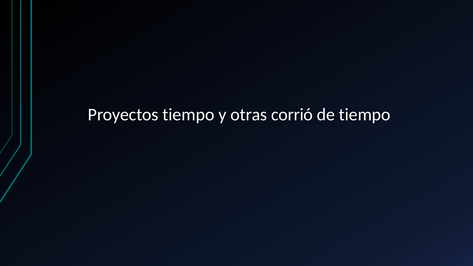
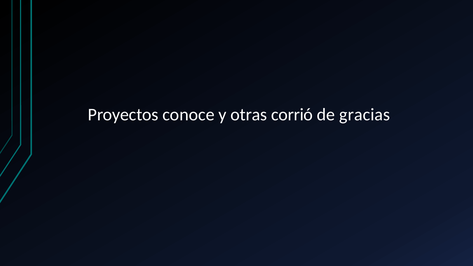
Proyectos tiempo: tiempo -> conoce (188, 115)
de tiempo: tiempo -> gracias (365, 115)
